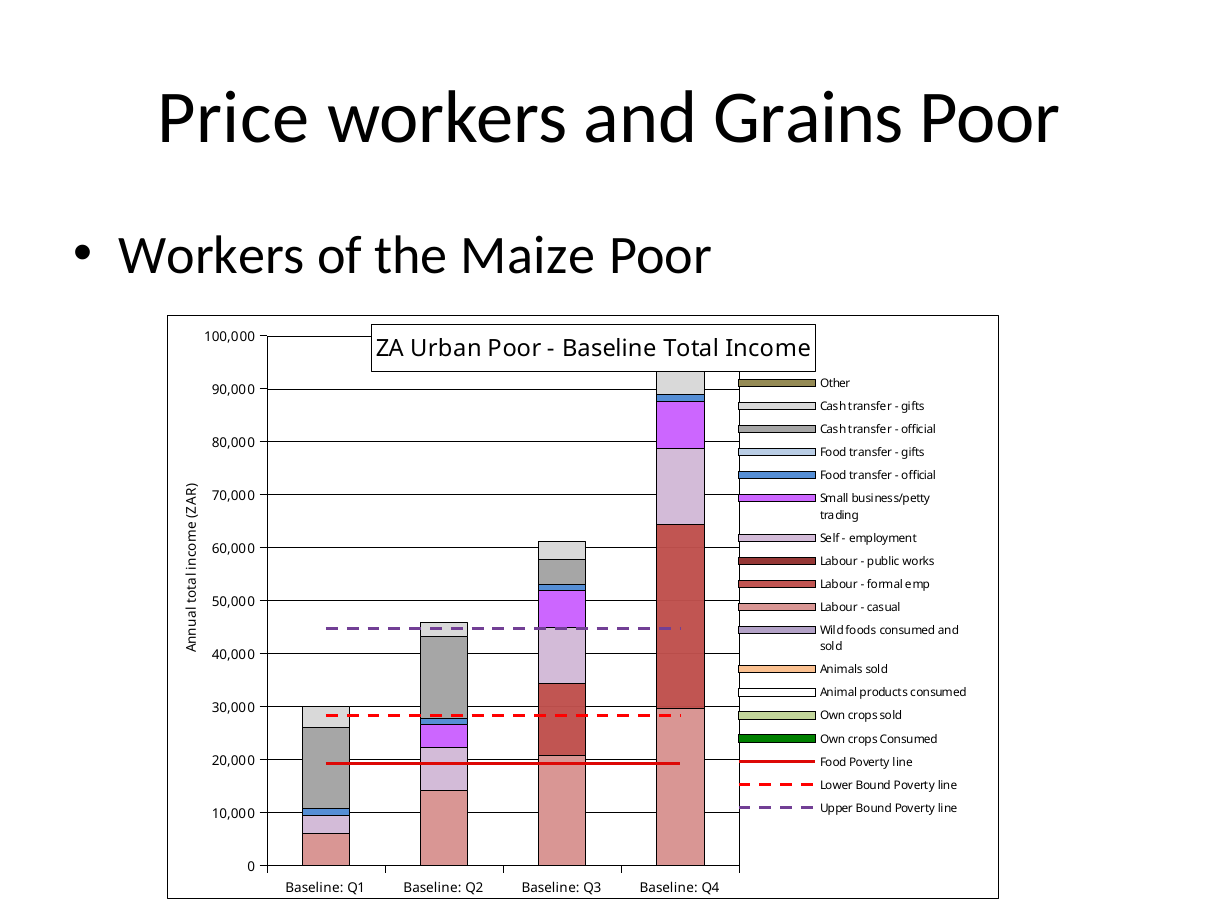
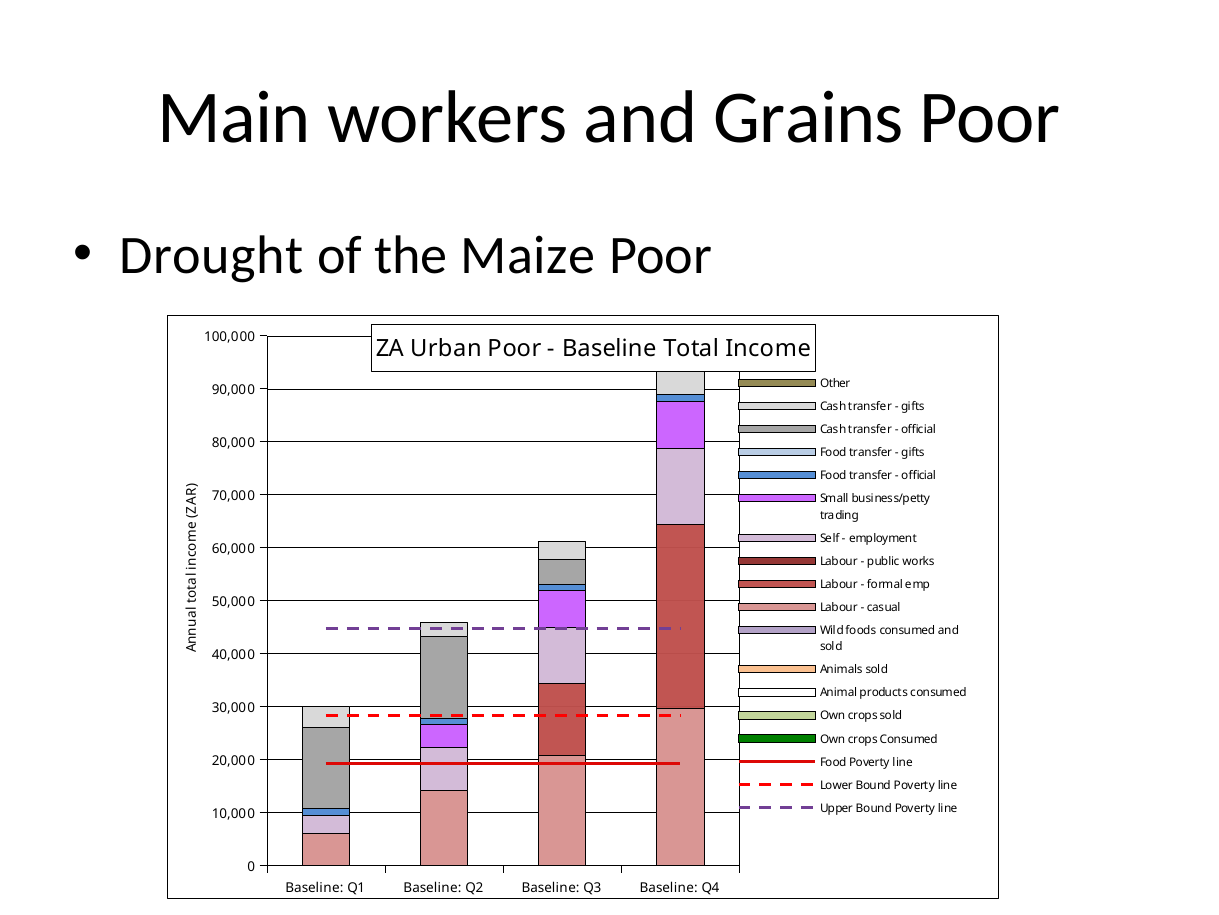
Price: Price -> Main (234, 118)
Workers: Workers -> Drought (212, 256)
